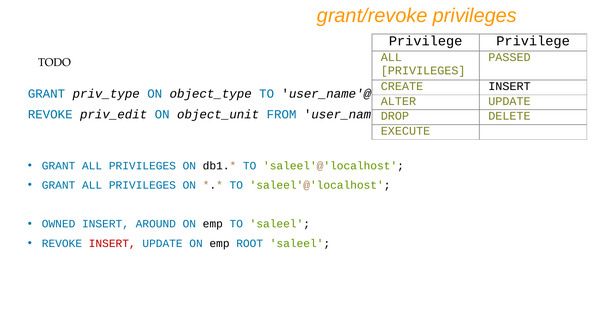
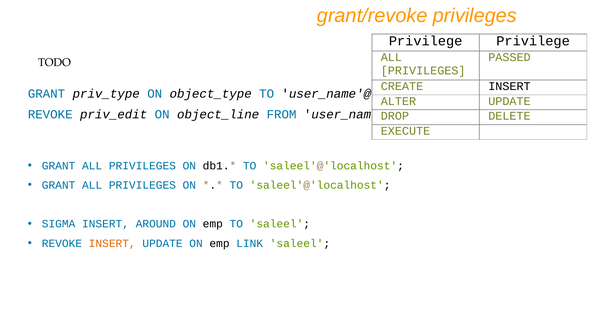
object_unit: object_unit -> object_line (218, 114)
OWNED: OWNED -> SIGMA (59, 224)
INSERT colour: red -> orange (112, 243)
ROOT: ROOT -> LINK (250, 243)
